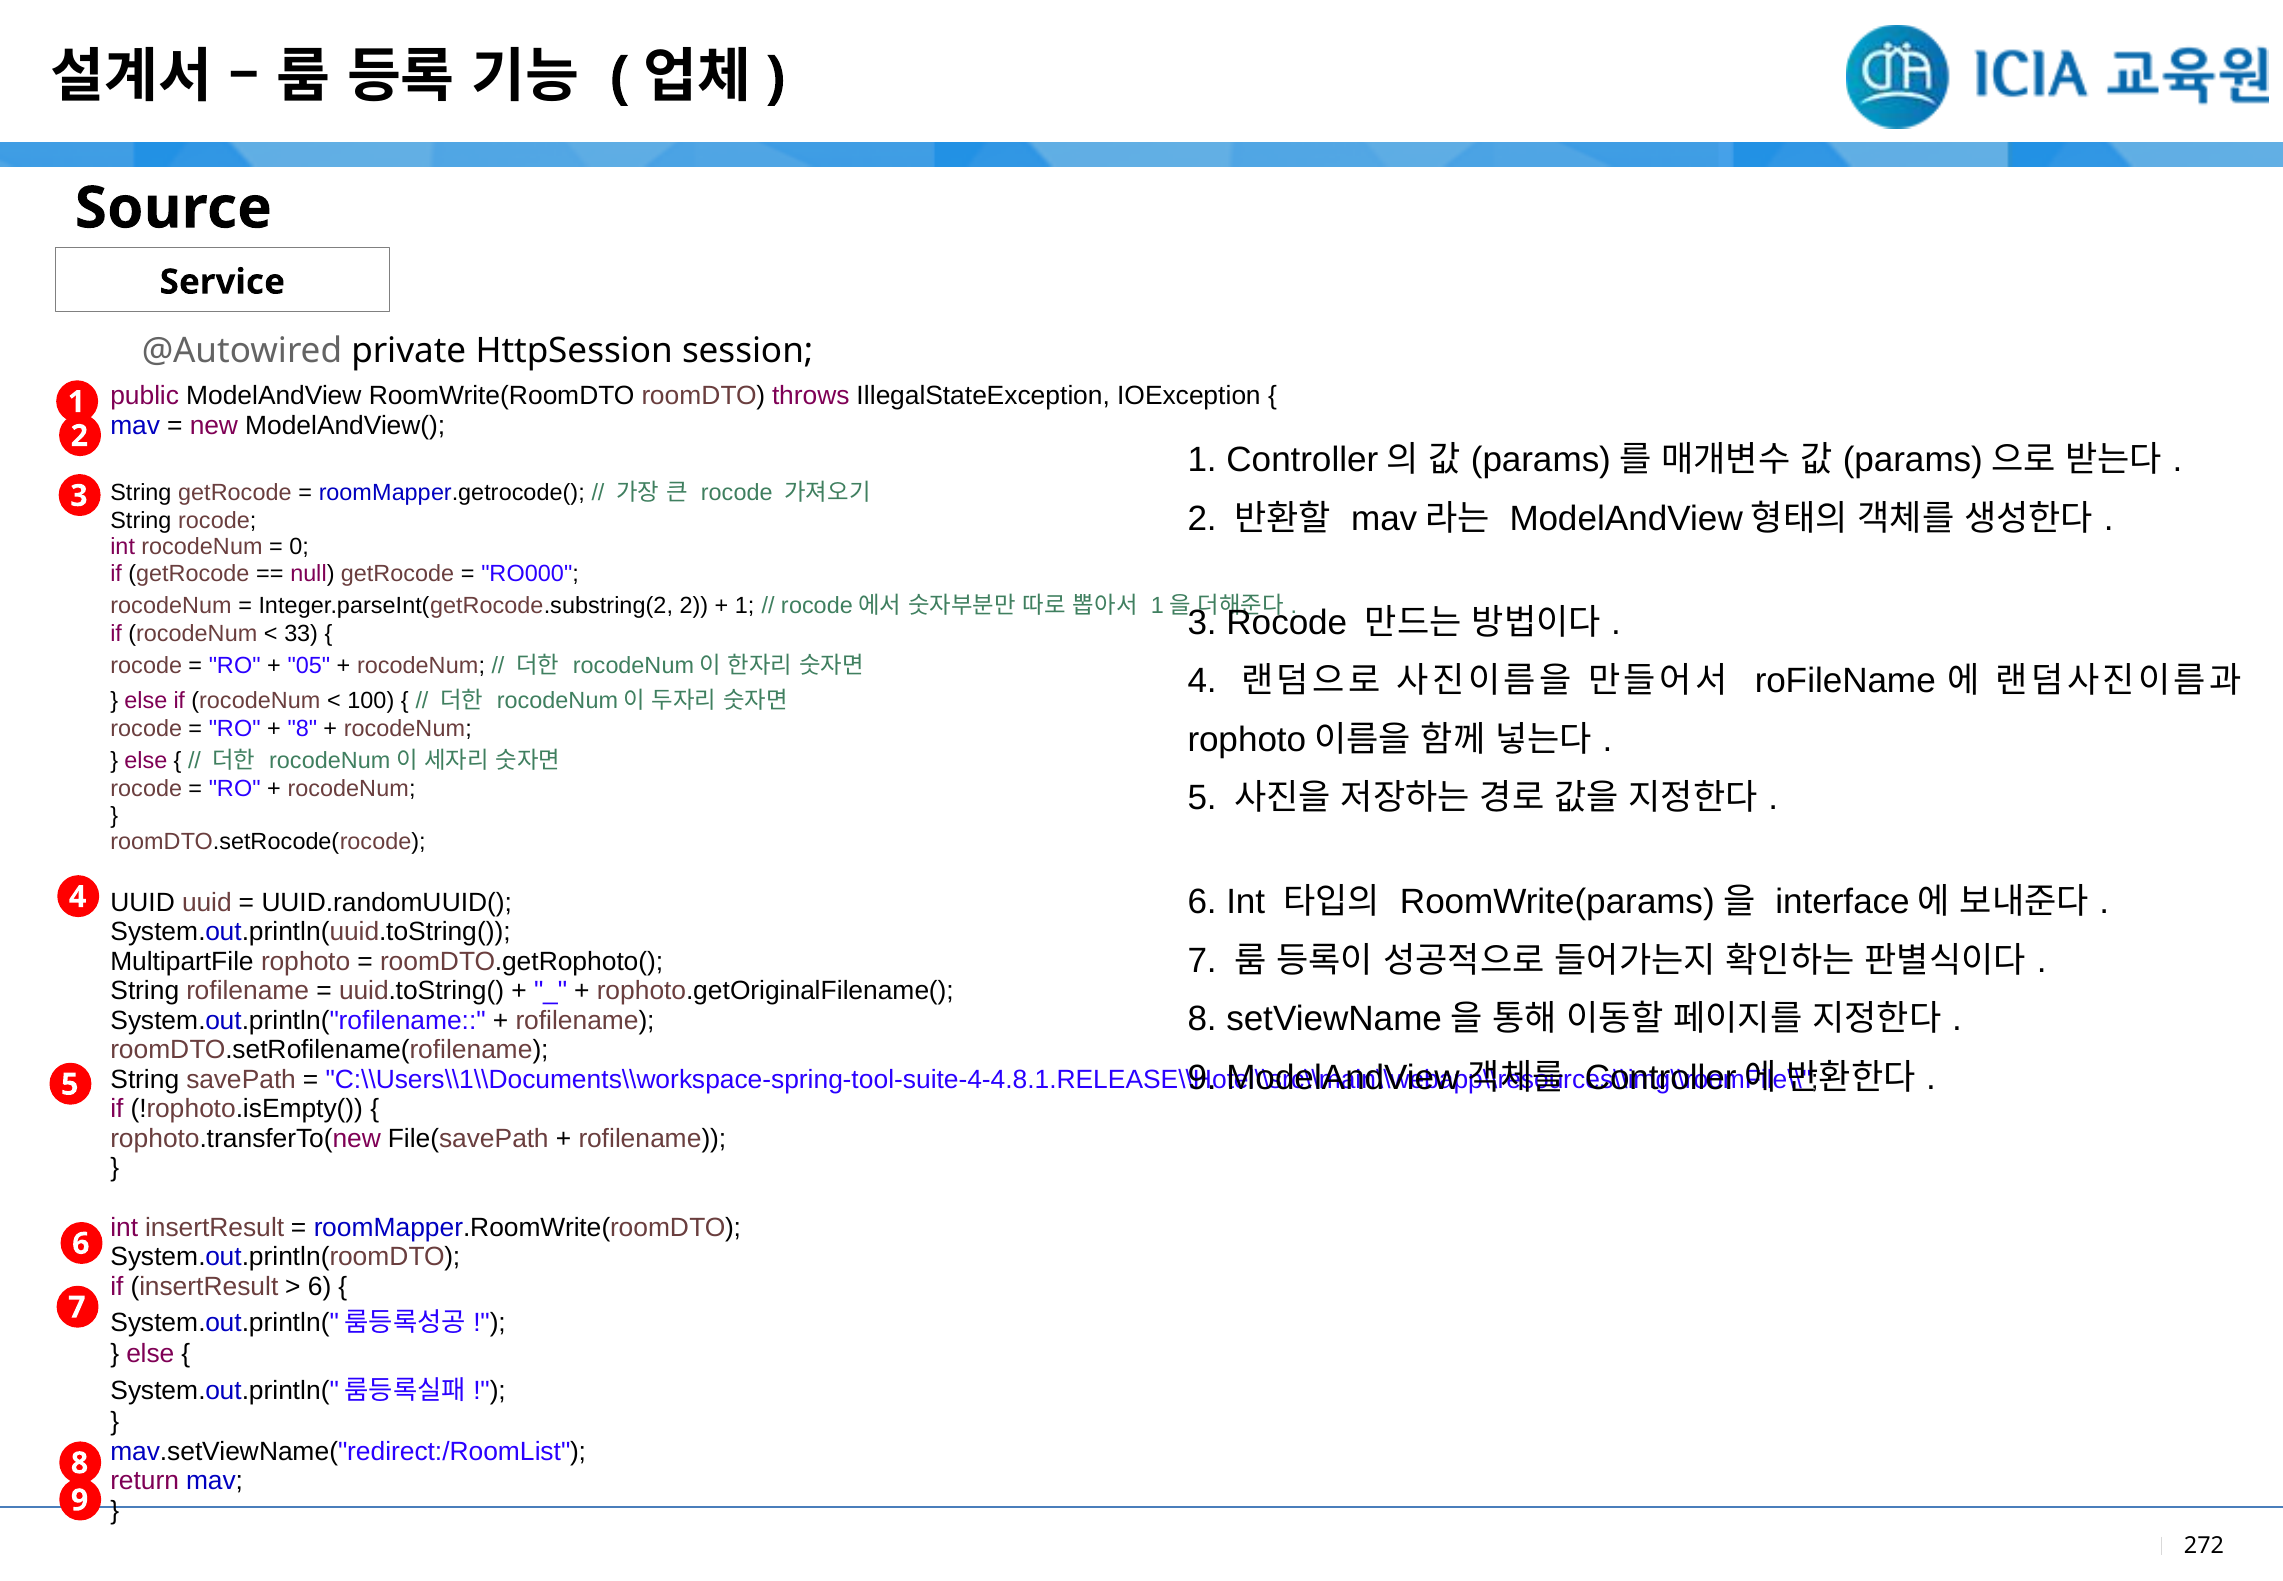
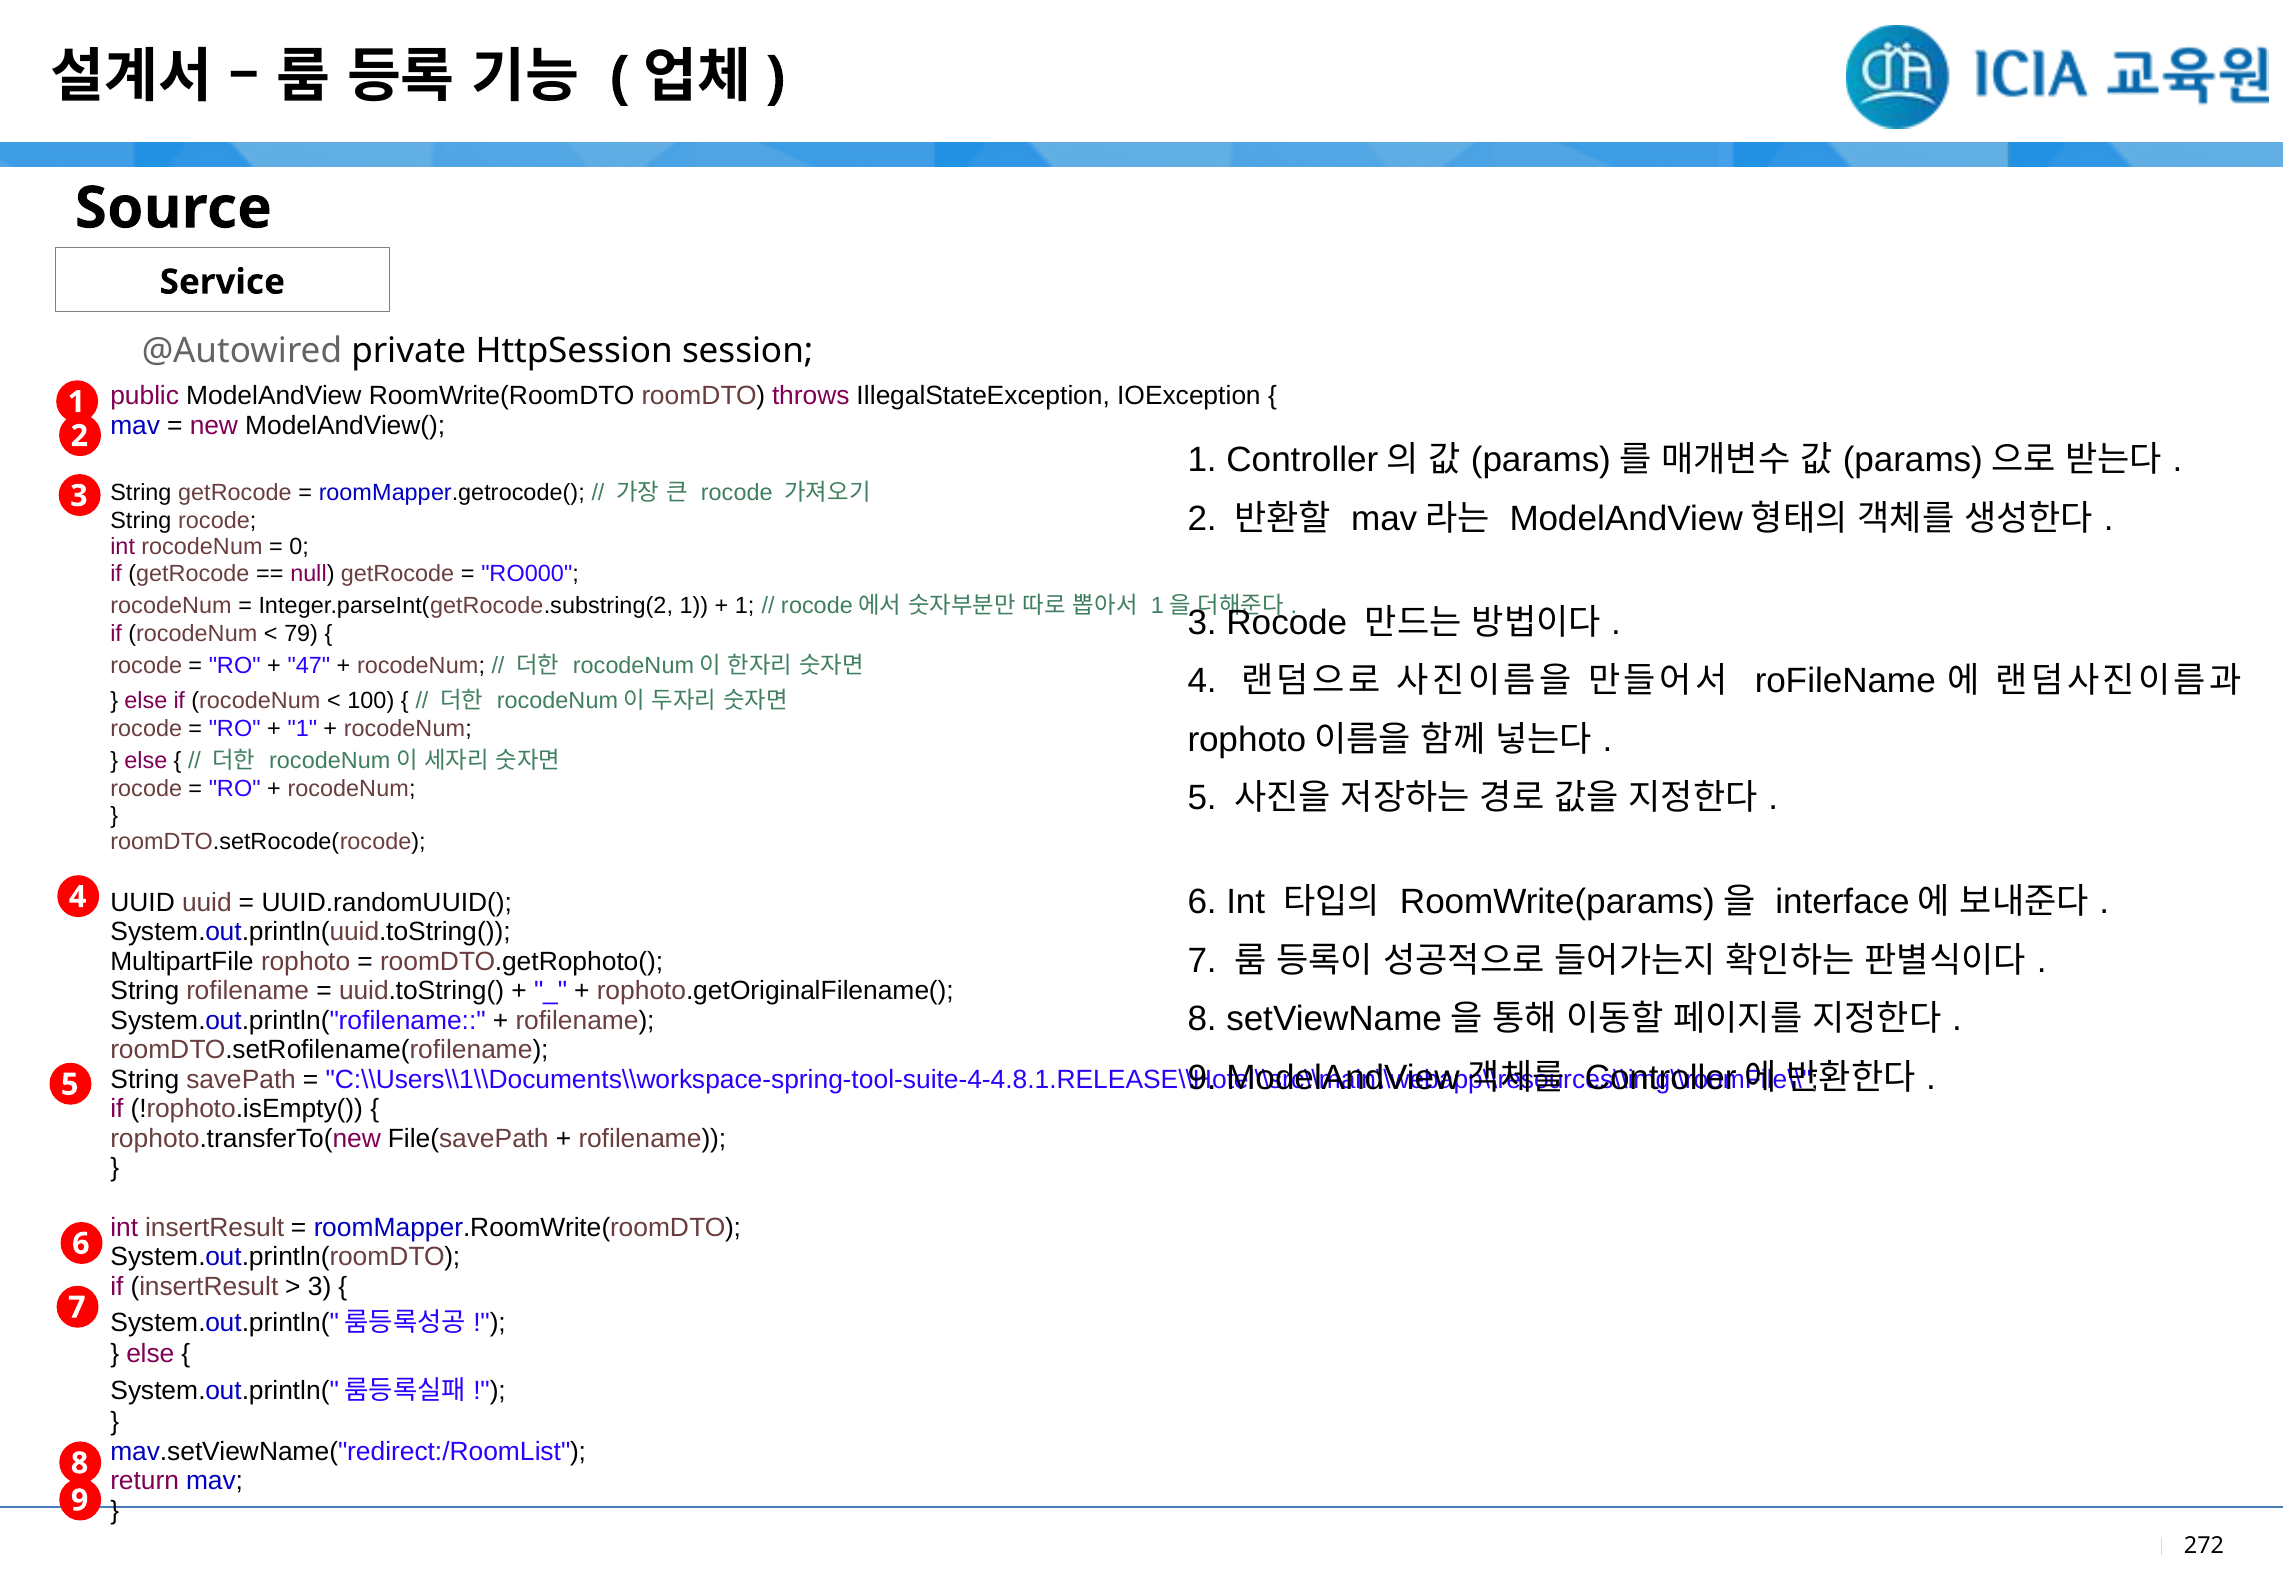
Integer.parseInt(getRocode.substring(2 2: 2 -> 1 (694, 605)
33: 33 -> 79 (301, 634)
05: 05 -> 47 (309, 666)
8: 8 -> 1 (302, 728)
6: 6 -> 3 (320, 1286)
